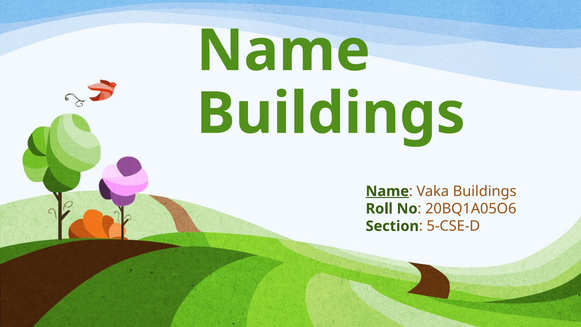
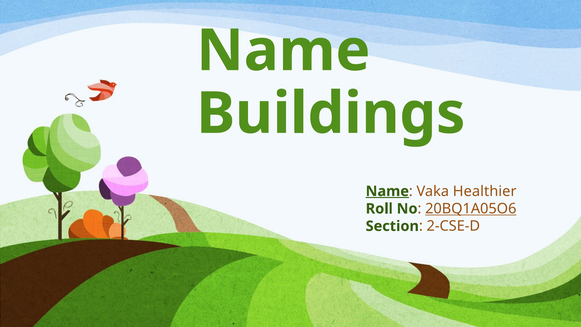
Vaka Buildings: Buildings -> Healthier (485, 191)
20BQ1A05O6 underline: none -> present (471, 209)
5-CSE-D: 5-CSE-D -> 2-CSE-D (453, 226)
